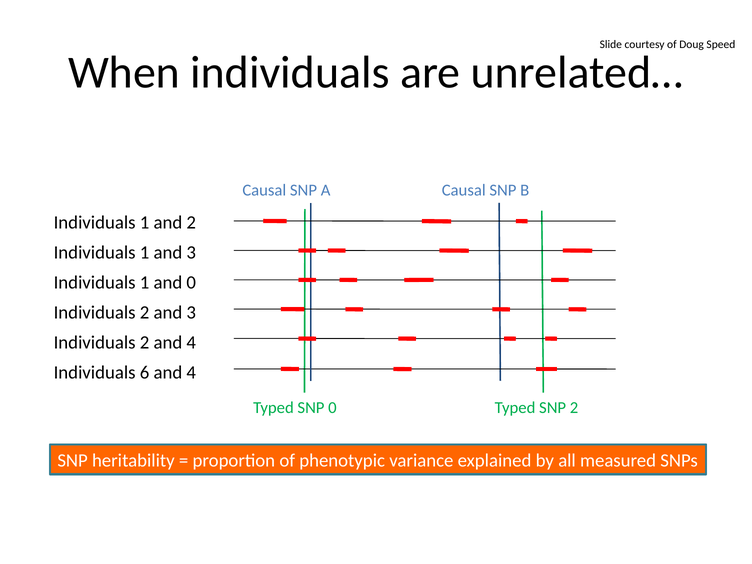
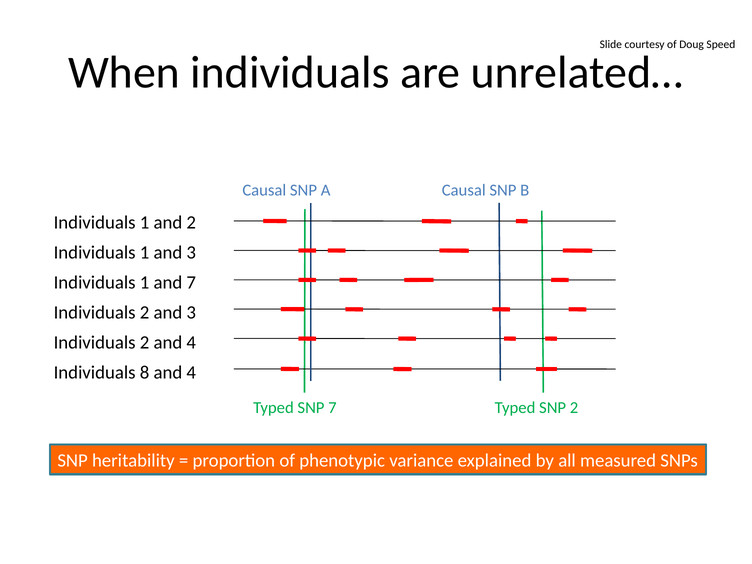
and 0: 0 -> 7 (191, 283)
6: 6 -> 8 (145, 373)
SNP 0: 0 -> 7 (332, 408)
